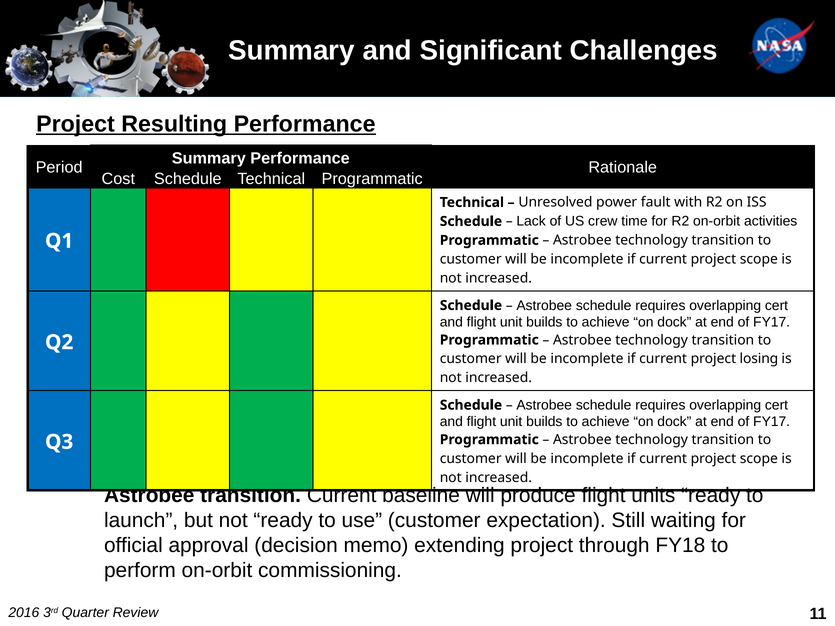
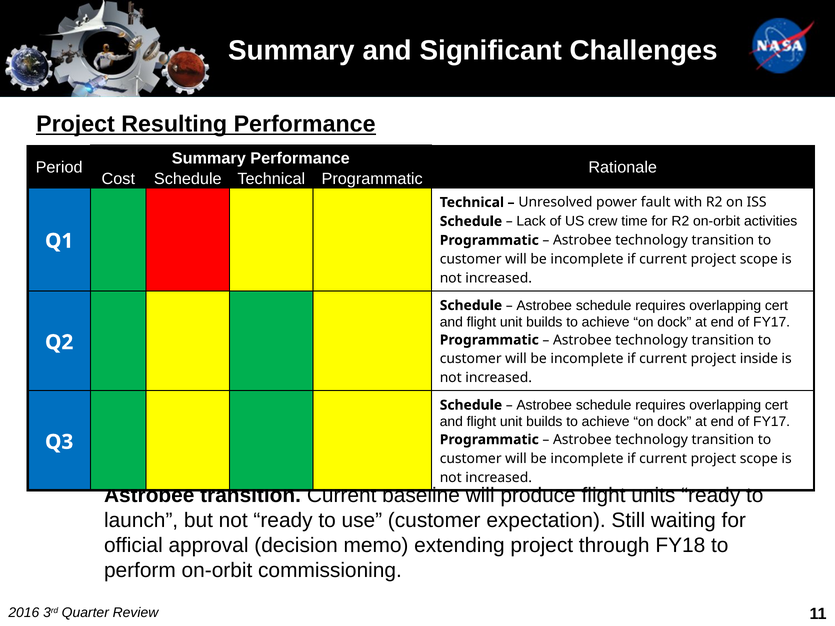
losing: losing -> inside (759, 359)
